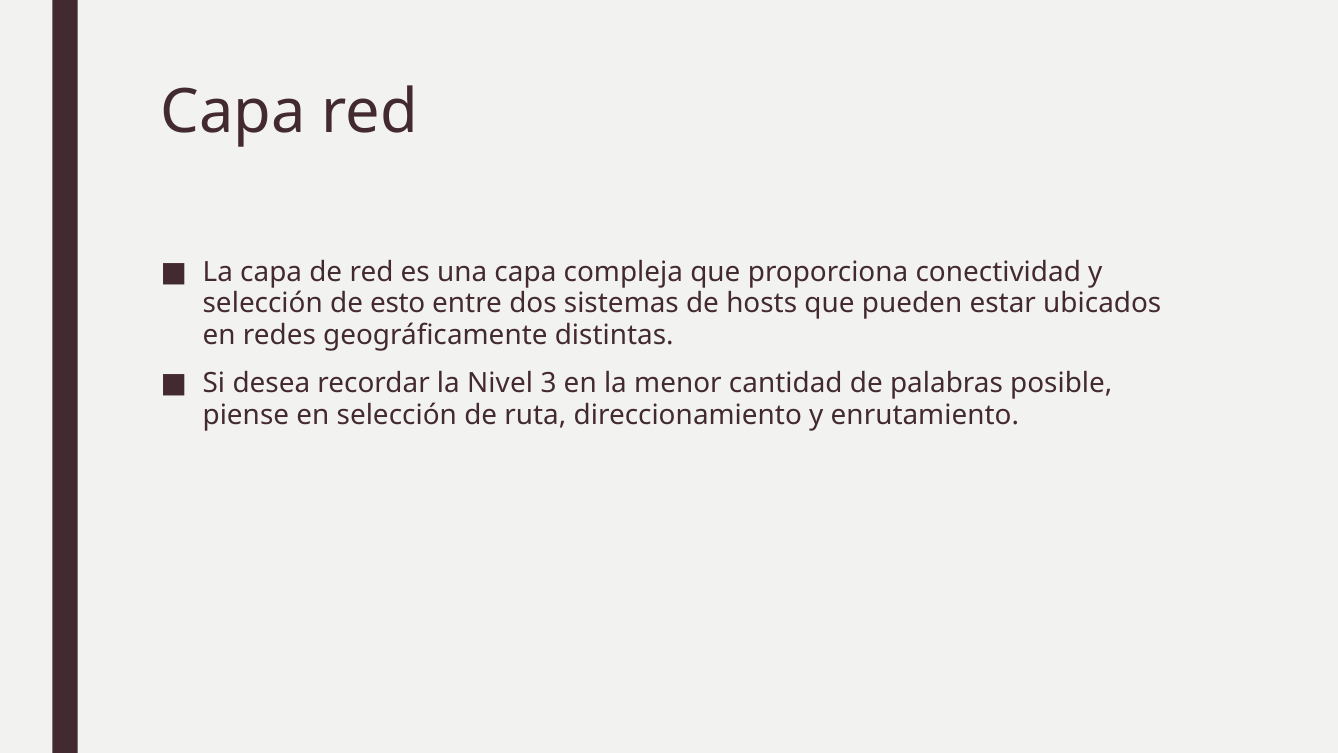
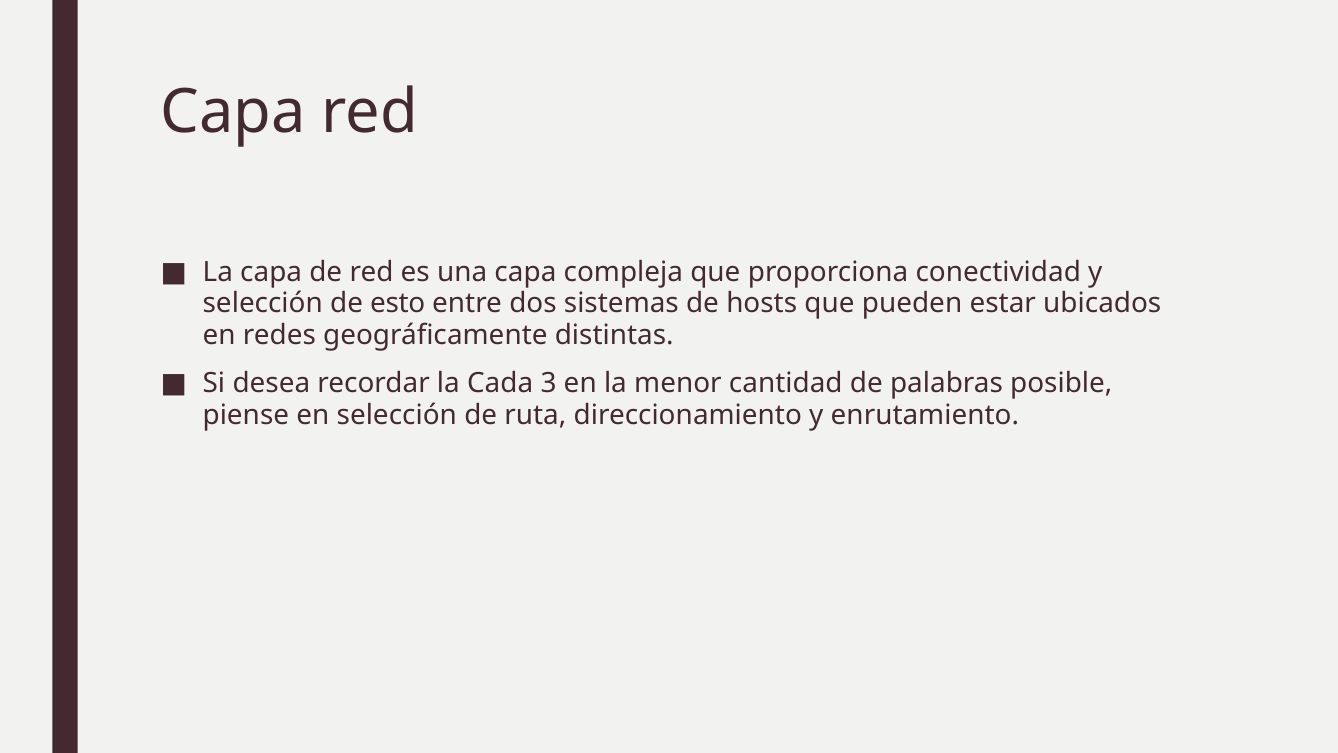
Nivel: Nivel -> Cada (500, 383)
